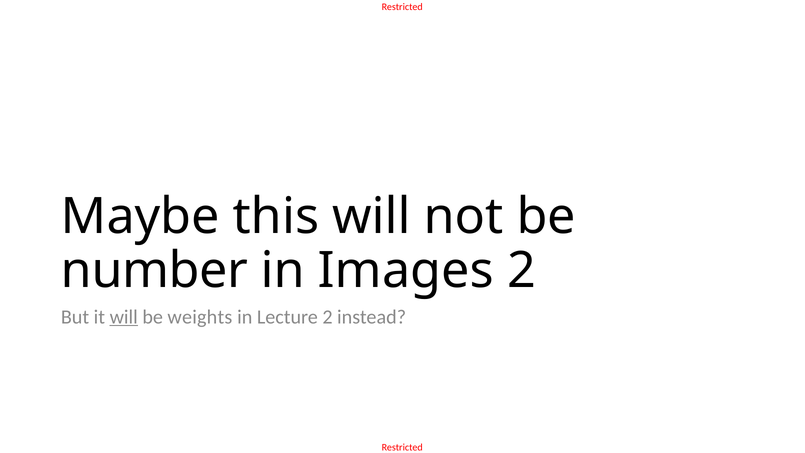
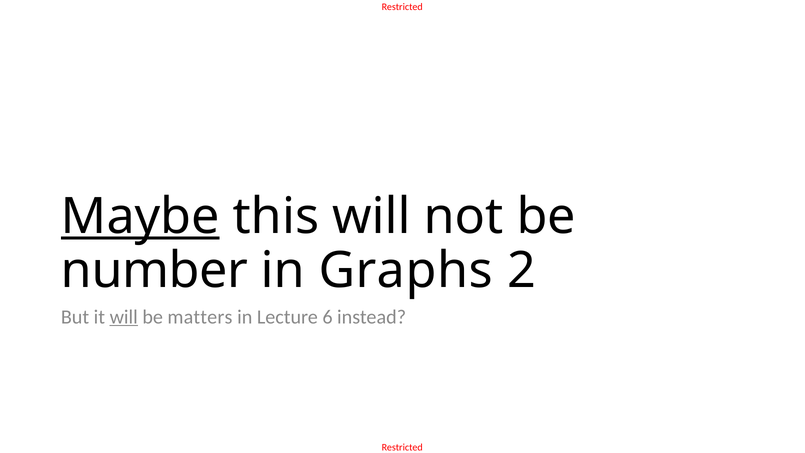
Maybe underline: none -> present (140, 216)
Images: Images -> Graphs (406, 271)
weights: weights -> matters (200, 317)
Lecture 2: 2 -> 6 (328, 317)
